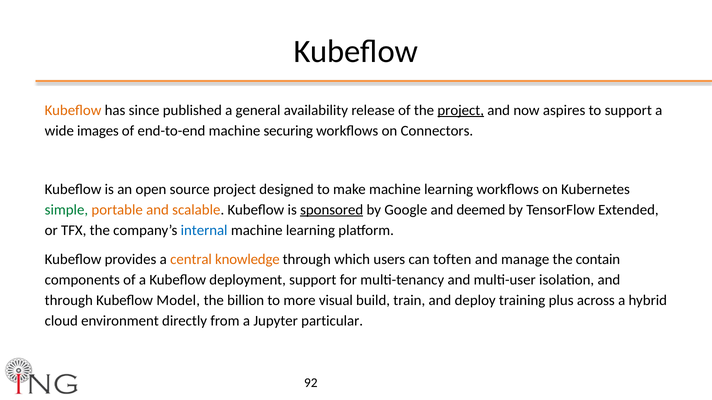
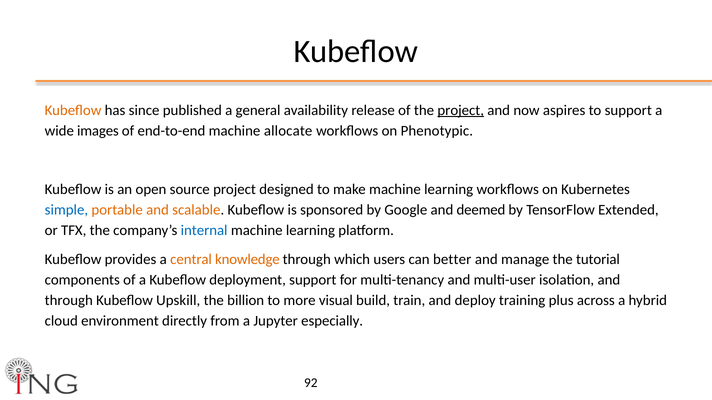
securing: securing -> allocate (288, 131)
Connectors: Connectors -> Phenotypic (437, 131)
simple colour: green -> blue (66, 210)
sponsored underline: present -> none (332, 210)
toften: toften -> better (452, 260)
contain: contain -> tutorial (598, 260)
Model: Model -> Upskill (178, 301)
particular: particular -> especially (332, 321)
